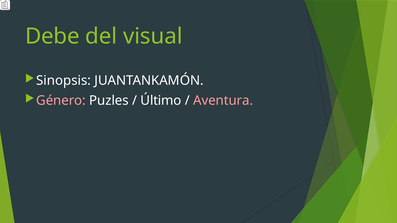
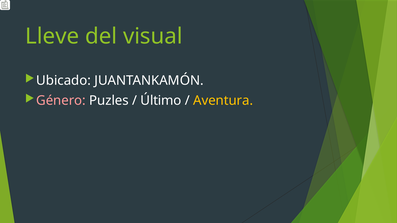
Debe: Debe -> Lleve (52, 36)
Sinopsis: Sinopsis -> Ubicado (64, 81)
Aventura colour: pink -> yellow (223, 101)
